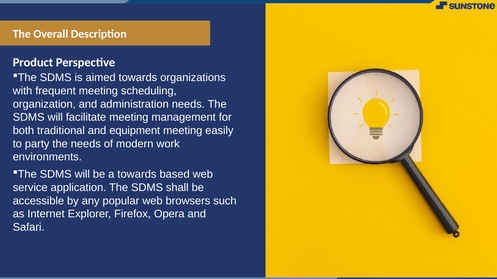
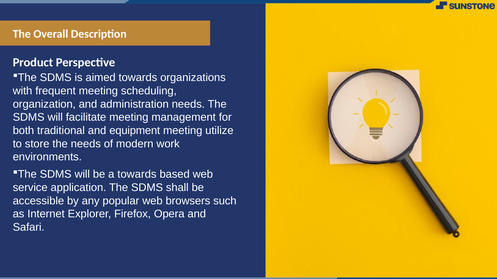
easily: easily -> utilize (219, 131)
party: party -> store (37, 144)
